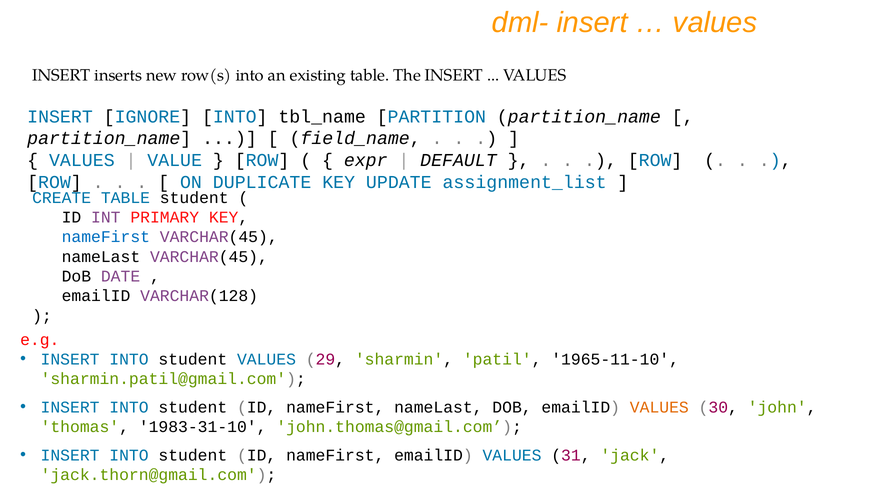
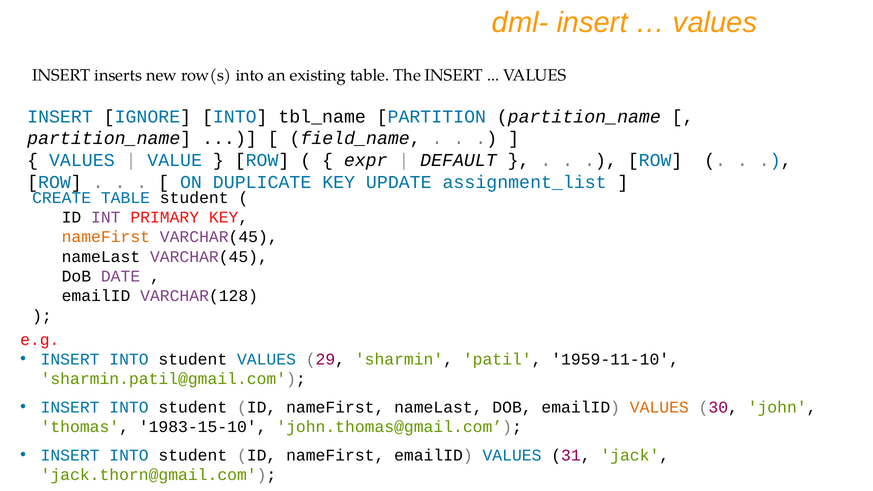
nameFirst colour: blue -> orange (106, 237)
1965-11-10: 1965-11-10 -> 1959-11-10 (615, 359)
1983-31-10: 1983-31-10 -> 1983-15-10 (203, 427)
